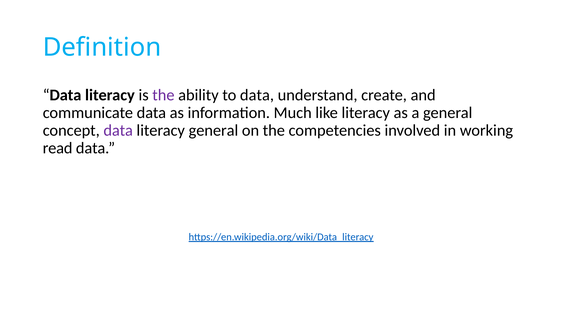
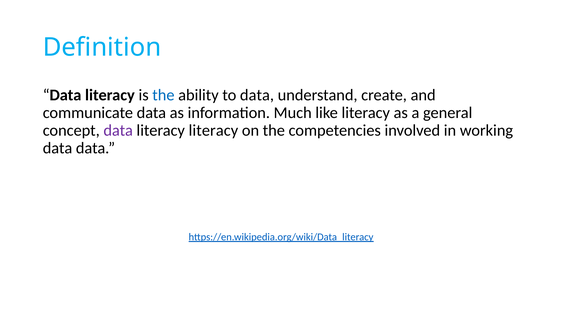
the colour: purple -> blue (163, 95)
literacy general: general -> literacy (213, 130)
read: read -> data (58, 148)
